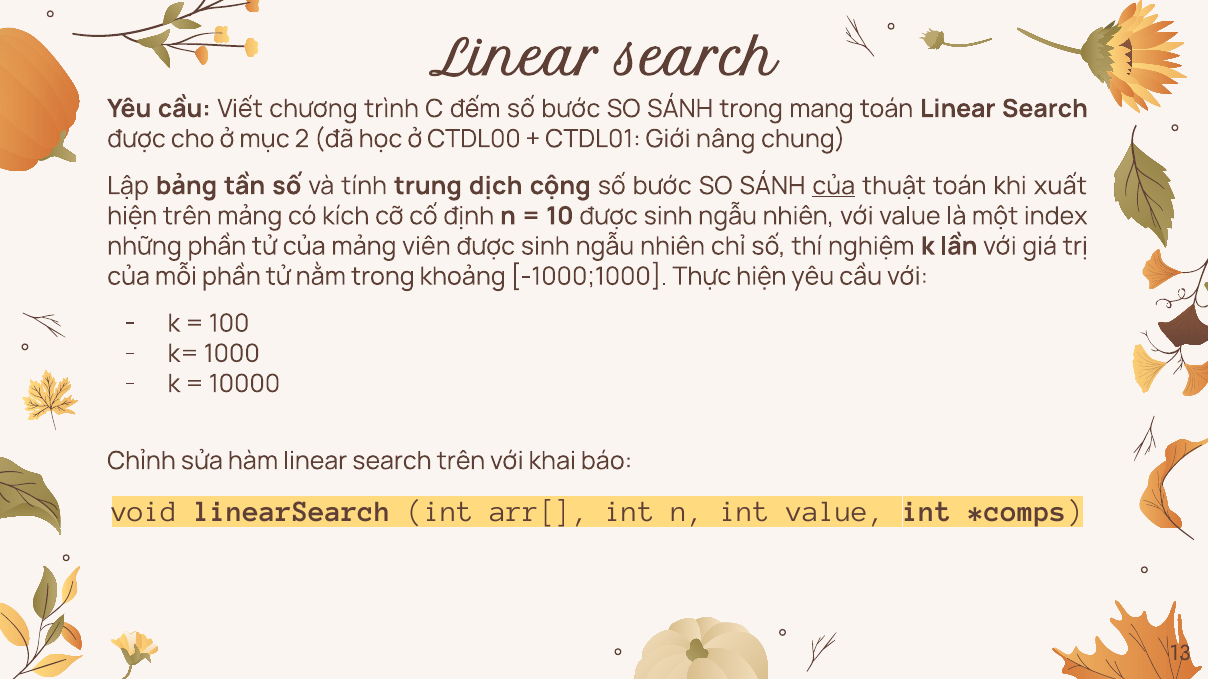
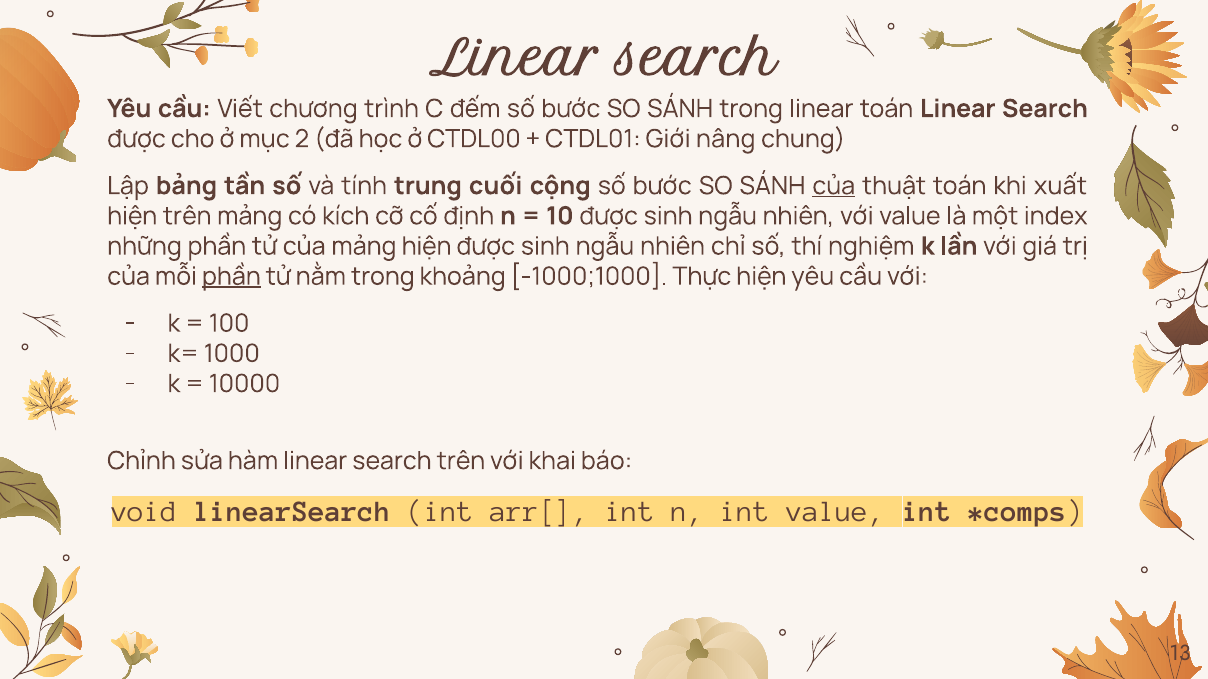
trong mang: mang -> linear (821, 109)
dịch: dịch -> cuối (496, 186)
mảng viên: viên -> hiện (427, 246)
phần underline: none -> present (231, 277)
